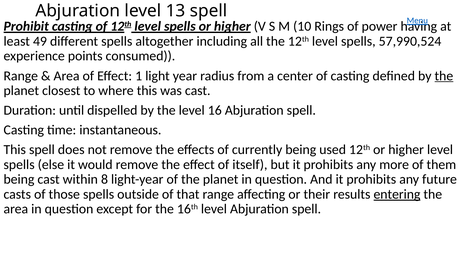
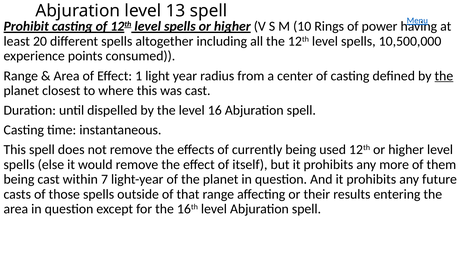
49: 49 -> 20 (40, 41)
57,990,524: 57,990,524 -> 10,500,000 (410, 41)
8: 8 -> 7 (104, 180)
entering underline: present -> none (397, 195)
